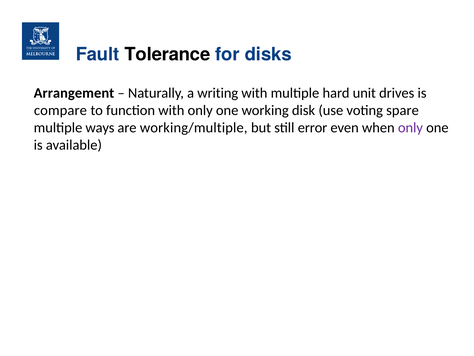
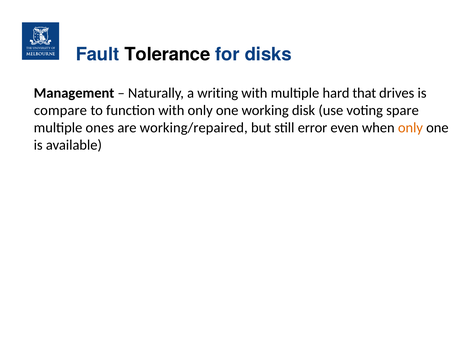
Arrangement: Arrangement -> Management (74, 93)
unit: unit -> that (364, 93)
ways: ways -> ones (100, 128)
working/multiple: working/multiple -> working/repaired (194, 128)
only colour: purple -> orange (410, 128)
